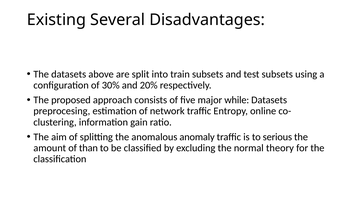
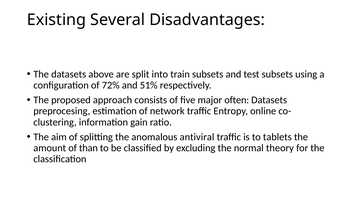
30%: 30% -> 72% (111, 85)
20%: 20% -> 51% (149, 85)
while: while -> often (237, 100)
anomaly: anomaly -> antiviral (197, 137)
serious: serious -> tablets (277, 137)
